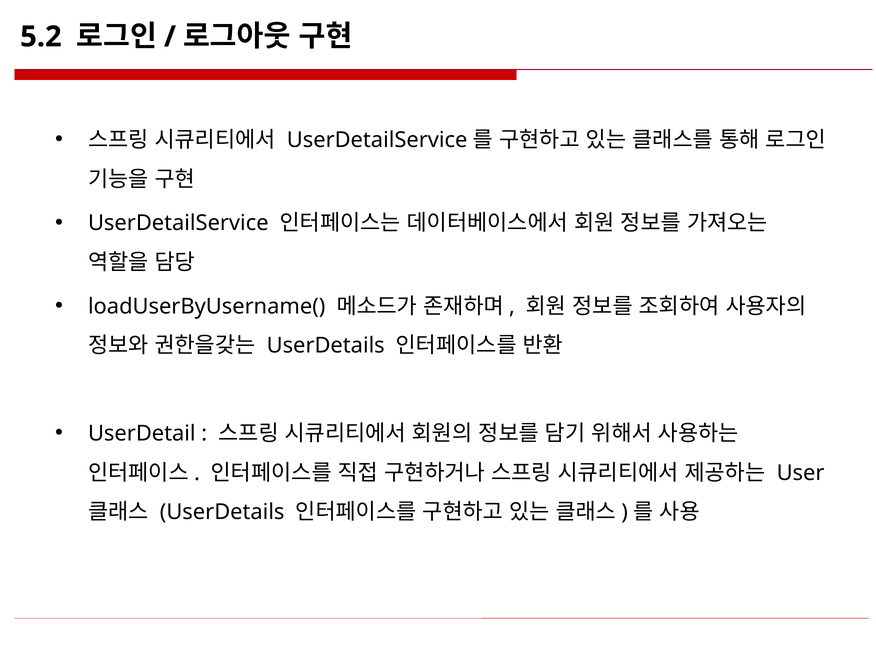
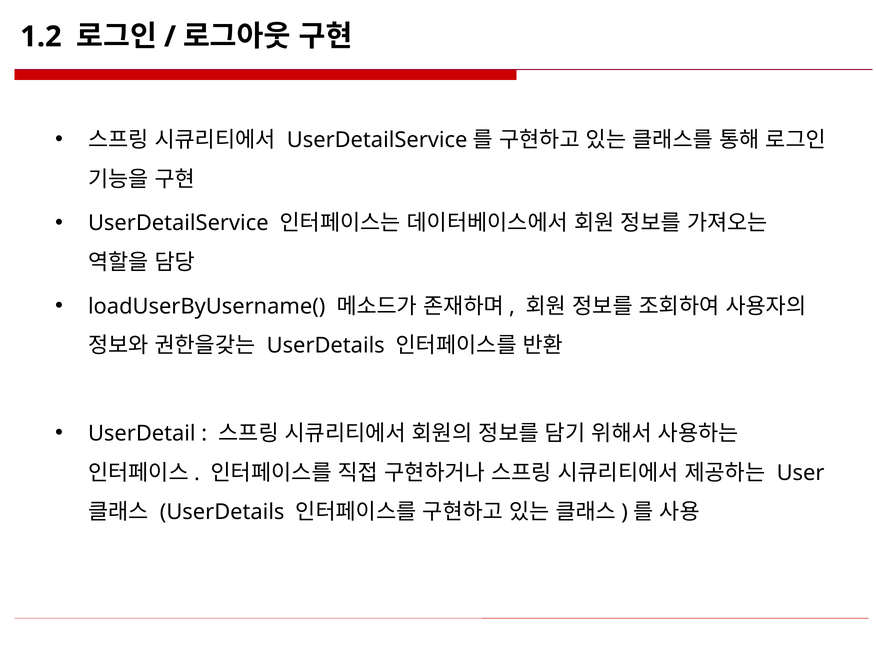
5.2: 5.2 -> 1.2 (41, 37)
